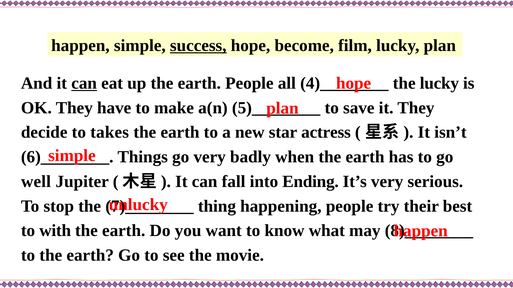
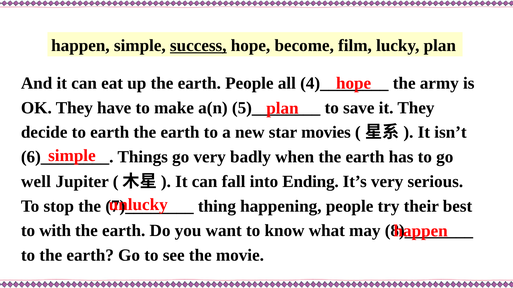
can underline: present -> none (84, 83)
the lucky: lucky -> army (439, 83)
to takes: takes -> earth (110, 133)
actress: actress -> movies (326, 133)
